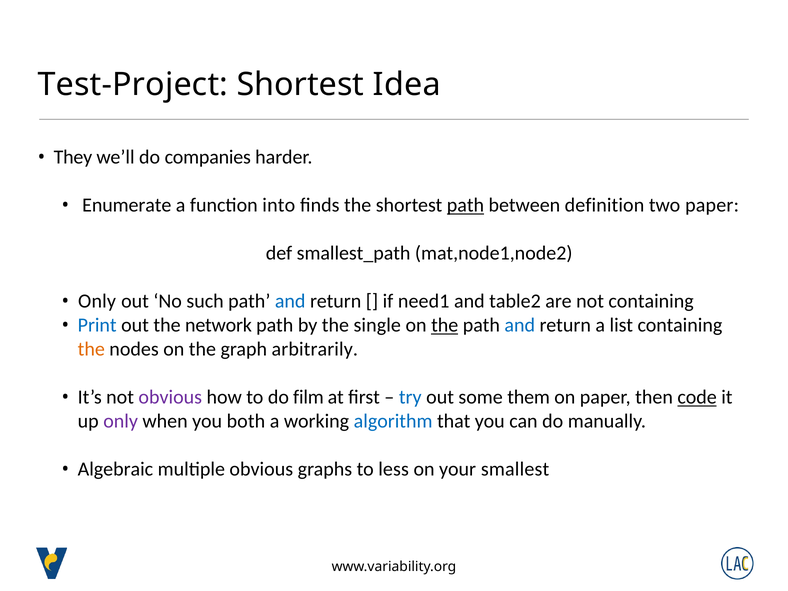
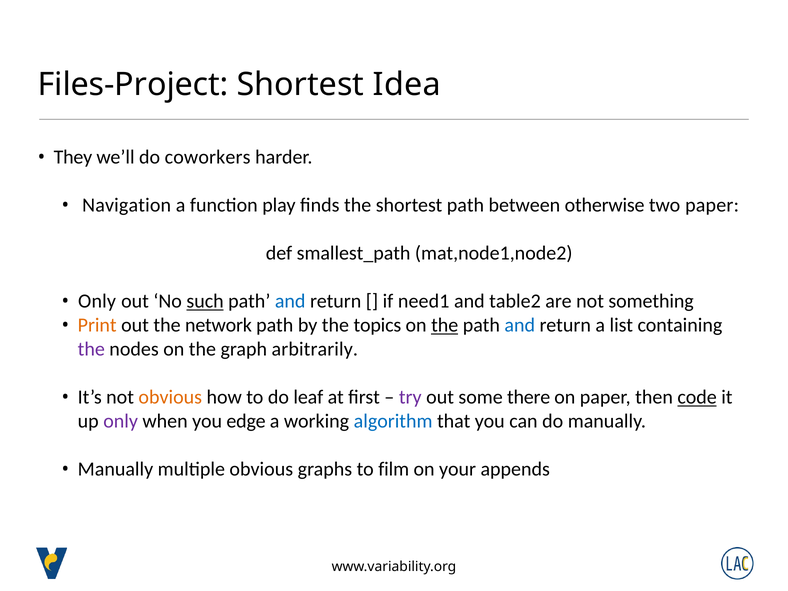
Test-Project: Test-Project -> Files-Project (133, 84)
companies: companies -> coworkers (208, 157)
Enumerate: Enumerate -> Navigation (127, 205)
into: into -> play (279, 205)
path underline: present -> none (465, 205)
definition: definition -> otherwise (605, 205)
such underline: none -> present (205, 301)
not containing: containing -> something (651, 301)
Print colour: blue -> orange (97, 325)
single: single -> topics (377, 325)
the colour: orange -> purple (91, 349)
obvious colour: purple -> orange (170, 397)
film: film -> leaf (308, 397)
try colour: blue -> purple (410, 397)
them: them -> there (529, 397)
both: both -> edge (246, 421)
Algebraic: Algebraic -> Manually (115, 469)
less: less -> film (394, 469)
smallest: smallest -> appends (515, 469)
